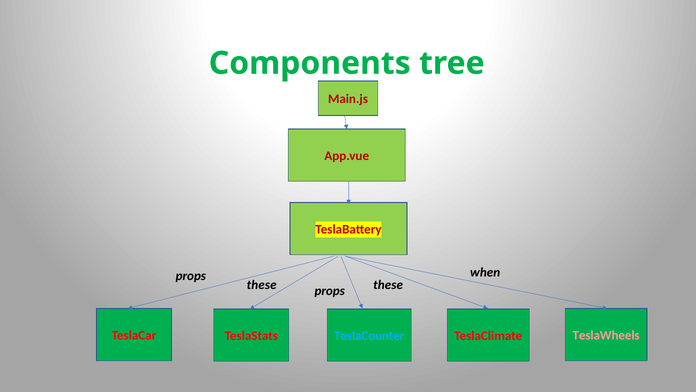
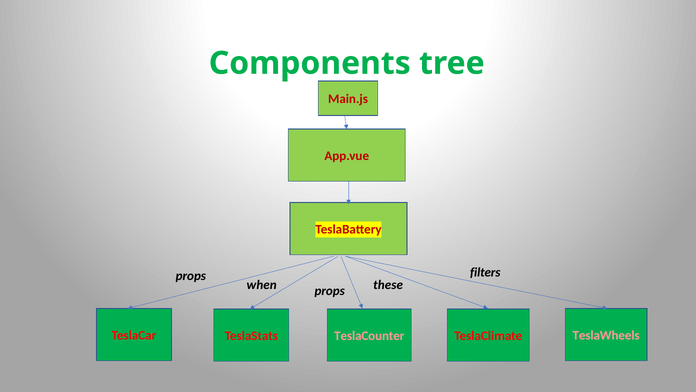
when: when -> filters (485, 272)
these: these -> when (262, 284)
TeslaCounter colour: light blue -> pink (369, 336)
